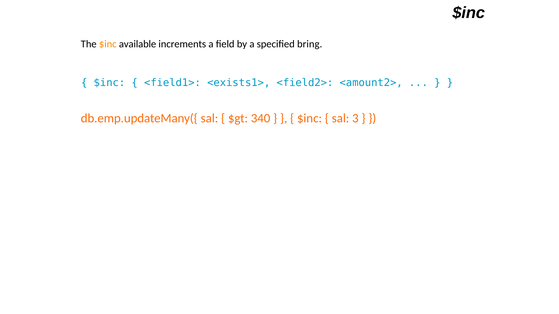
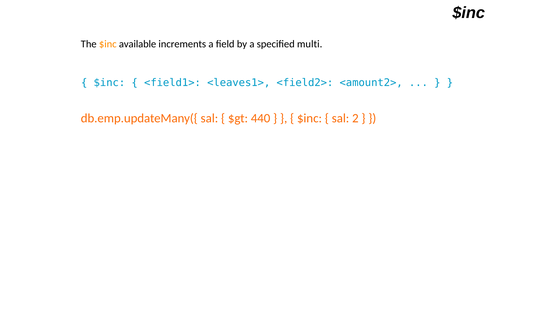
bring: bring -> multi (310, 44)
<exists1>: <exists1> -> <leaves1> (239, 83)
340: 340 -> 440 (261, 119)
3: 3 -> 2 (355, 119)
